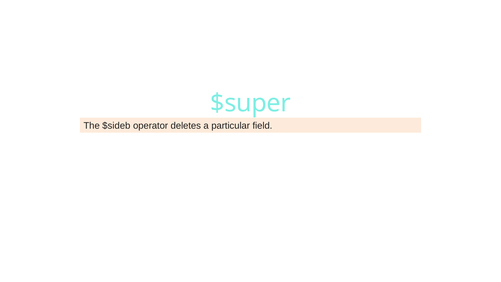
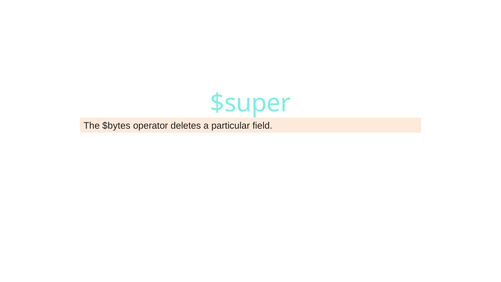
$sideb: $sideb -> $bytes (116, 126)
